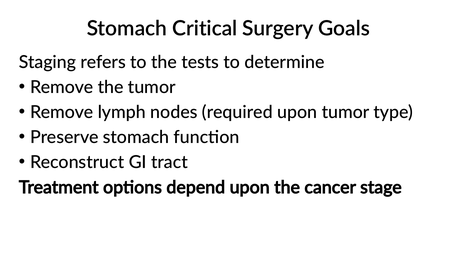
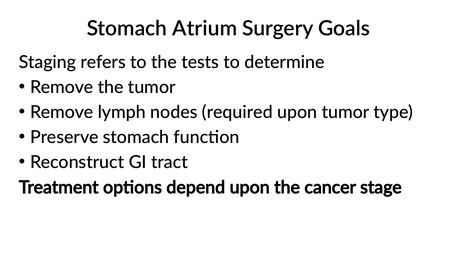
Critical: Critical -> Atrium (205, 28)
